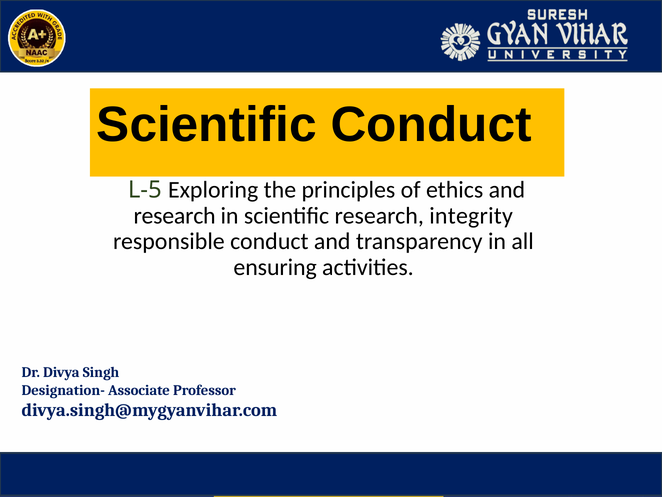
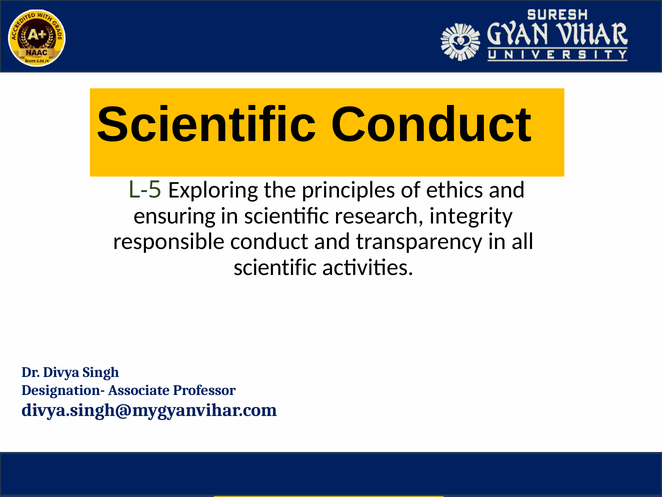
research: research -> ensuring (175, 215)
ensuring: ensuring -> scientific (275, 267)
